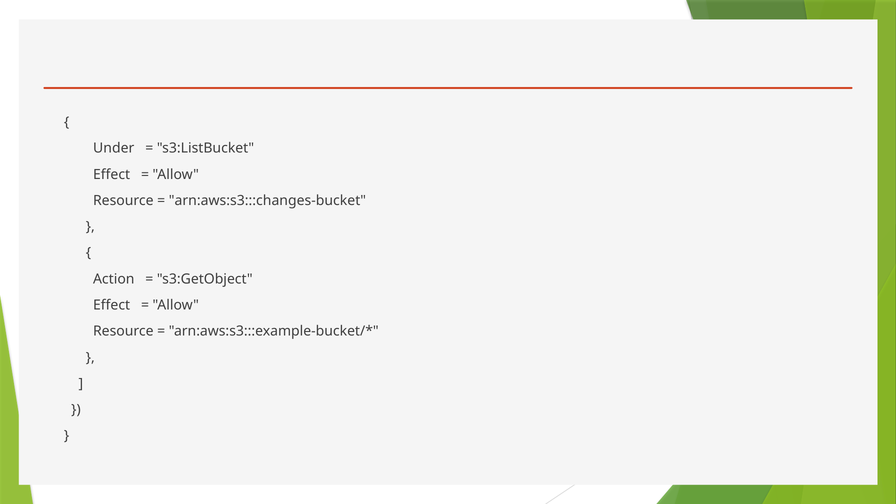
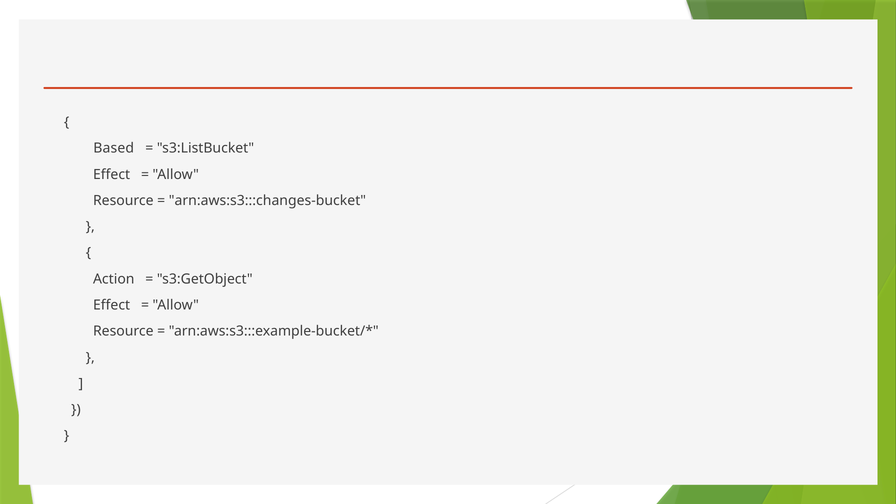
Under: Under -> Based (114, 148)
